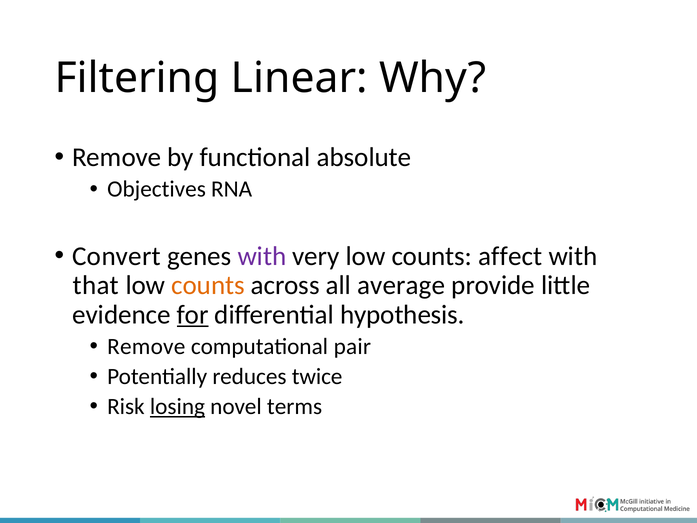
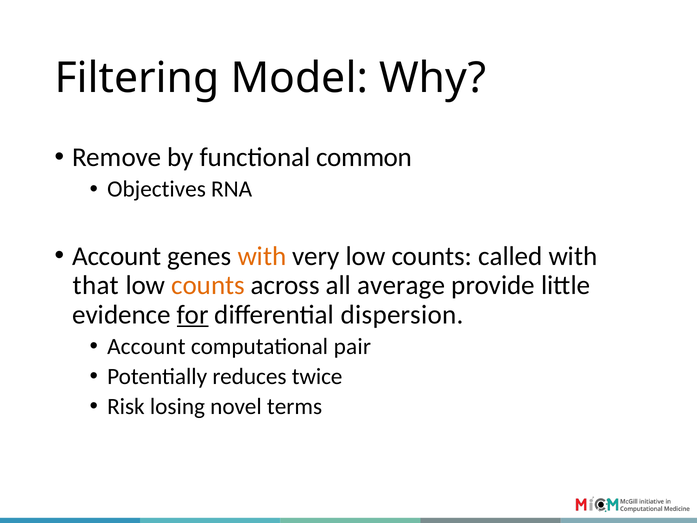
Linear: Linear -> Model (299, 78)
absolute: absolute -> common (364, 157)
Convert: Convert -> Account (117, 256)
with colour: purple -> orange (262, 256)
affect: affect -> called (510, 256)
hypothesis: hypothesis -> dispersion (402, 314)
Remove: Remove -> Account (146, 347)
losing underline: present -> none (177, 406)
